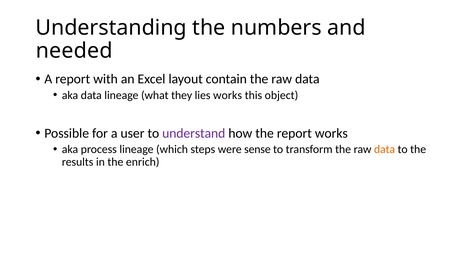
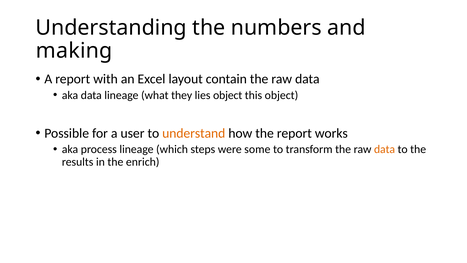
needed: needed -> making (74, 51)
lies works: works -> object (228, 95)
understand colour: purple -> orange (194, 133)
sense: sense -> some (257, 149)
